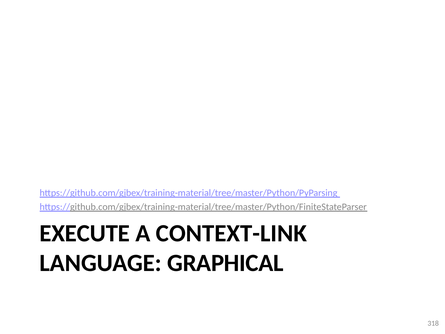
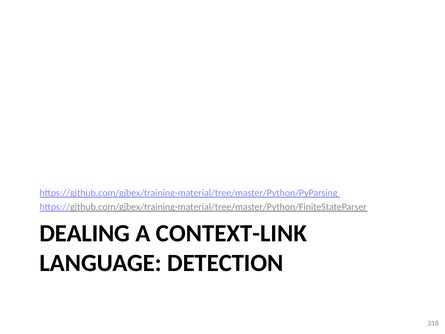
EXECUTE: EXECUTE -> DEALING (85, 233)
GRAPHICAL: GRAPHICAL -> DETECTION (225, 263)
